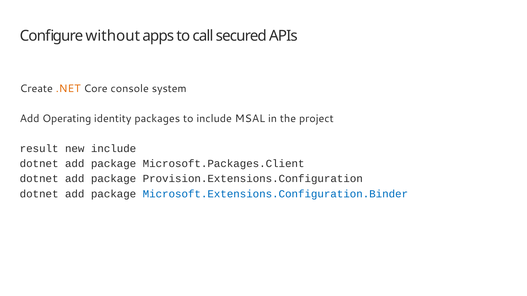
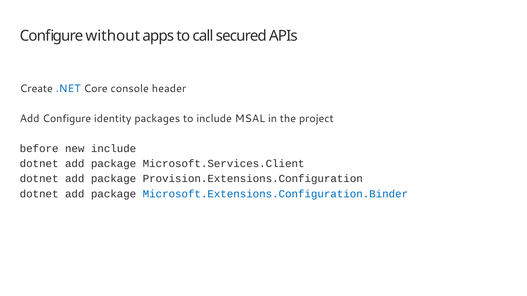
.NET colour: orange -> blue (68, 89)
system: system -> header (169, 89)
Add Operating: Operating -> Configure (67, 119)
result: result -> before (39, 149)
Microsoft.Packages.Client: Microsoft.Packages.Client -> Microsoft.Services.Client (224, 164)
